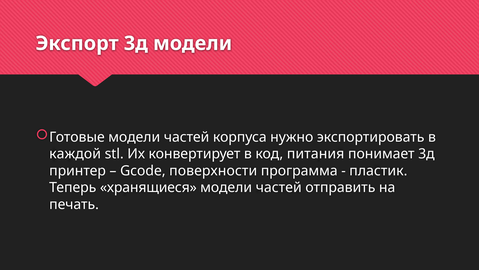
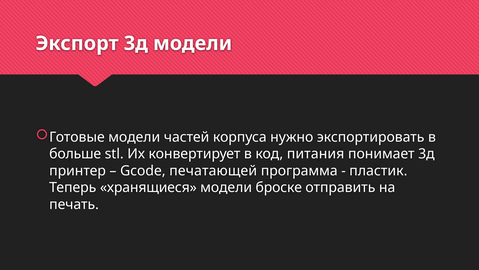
каждой: каждой -> больше (75, 154)
поверхности: поверхности -> печатающей (213, 170)
частей: частей -> броске (279, 187)
